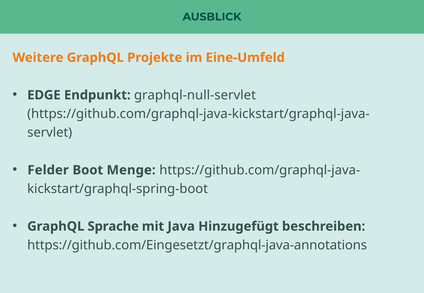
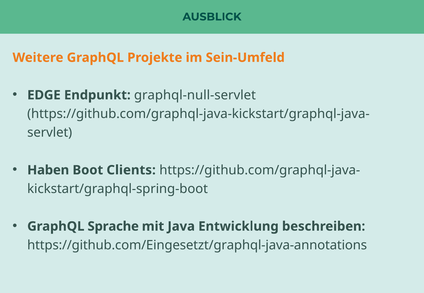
Eine-Umfeld: Eine-Umfeld -> Sein-Umfeld (245, 58)
Felder: Felder -> Haben (48, 170)
Menge: Menge -> Clients (131, 170)
Hinzugefügt: Hinzugefügt -> Entwicklung (238, 227)
